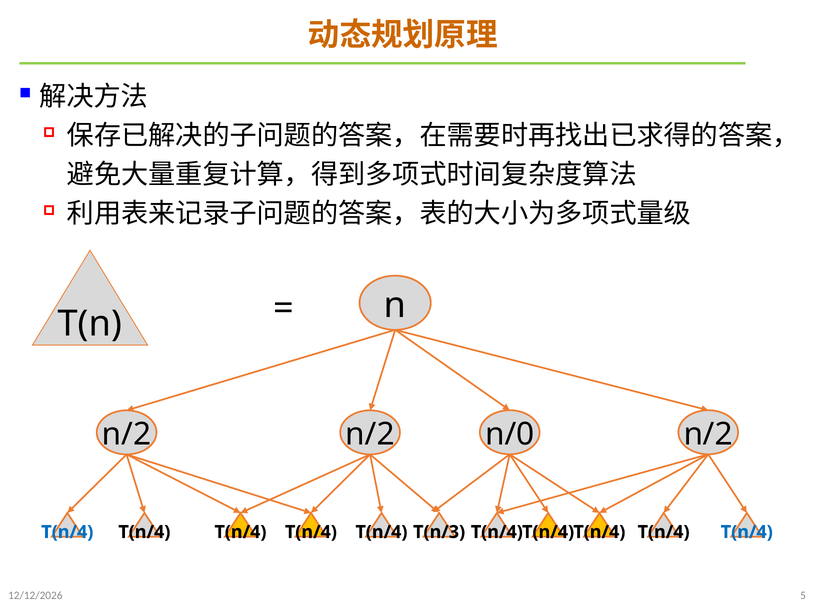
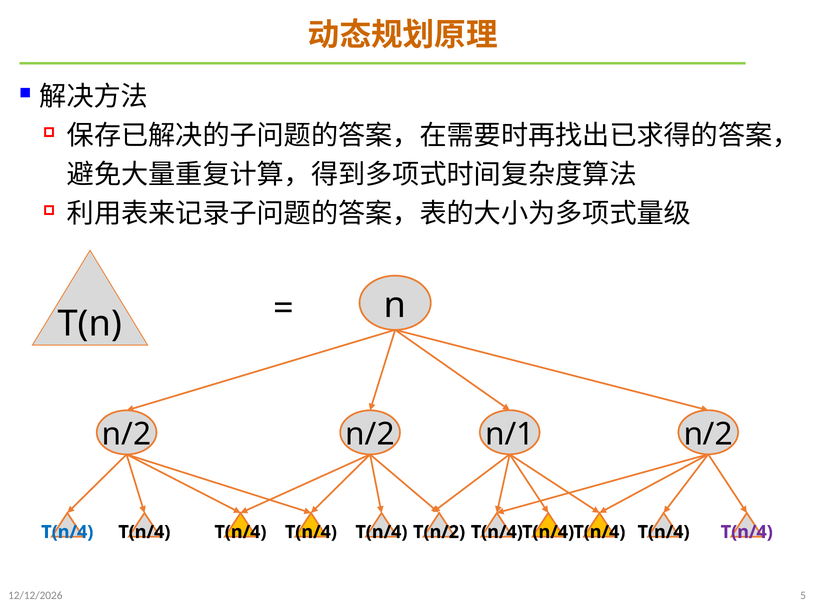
n/0: n/0 -> n/1 (510, 435)
T(n/3: T(n/3 -> T(n/2 (439, 532)
T(n/4 colour: blue -> purple (747, 532)
